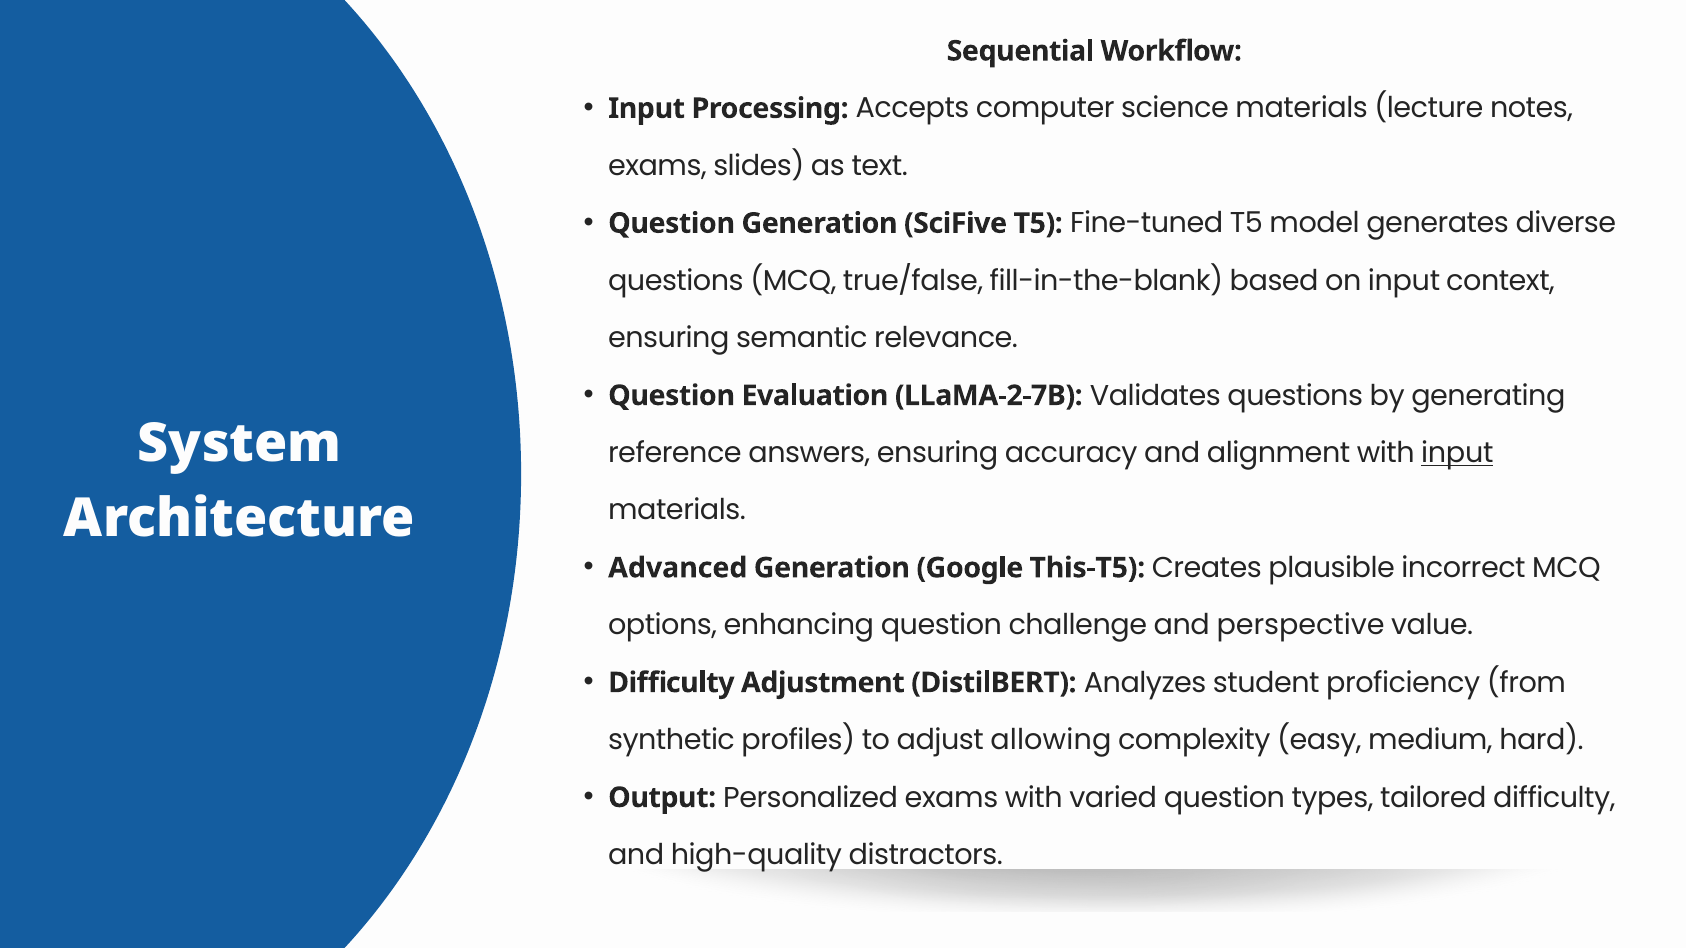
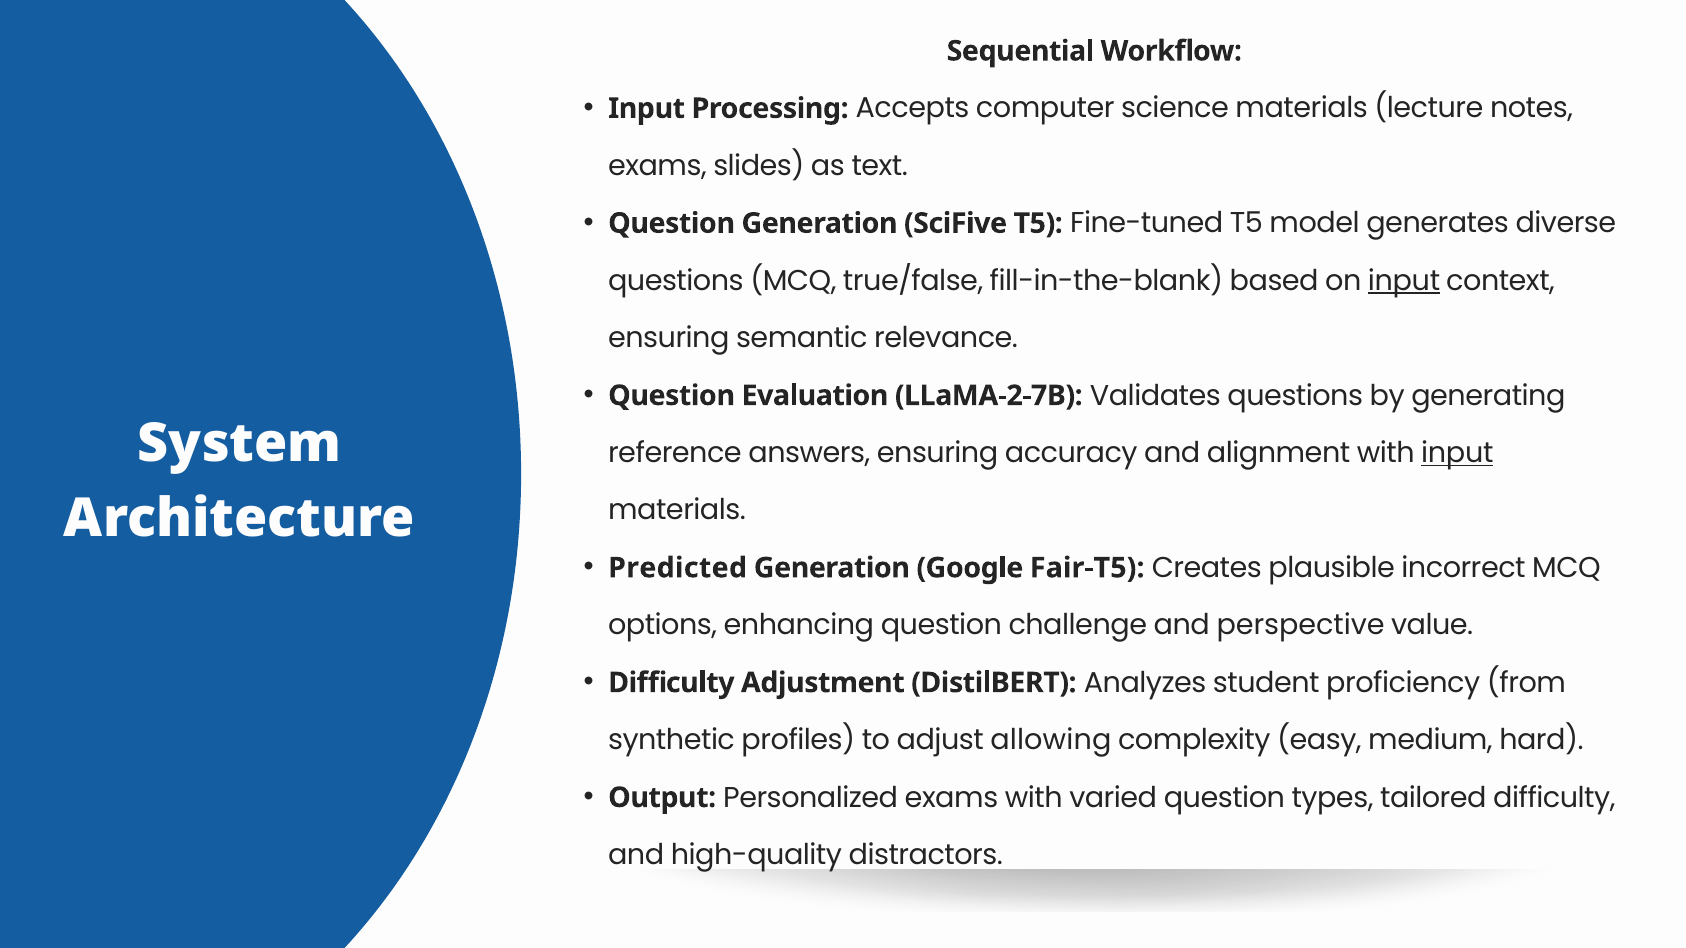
input underline: none -> present (1404, 281)
Advanced: Advanced -> Predicted (678, 568)
This-T5: This-T5 -> Fair-T5 (1087, 568)
